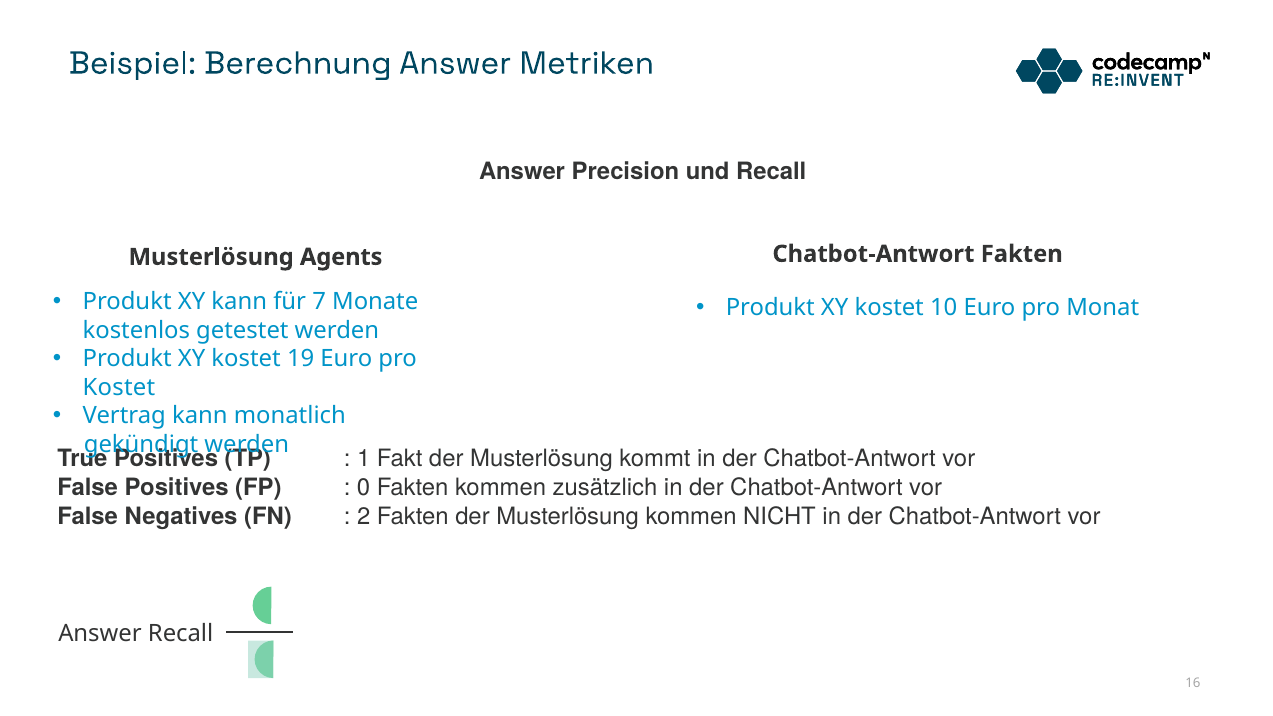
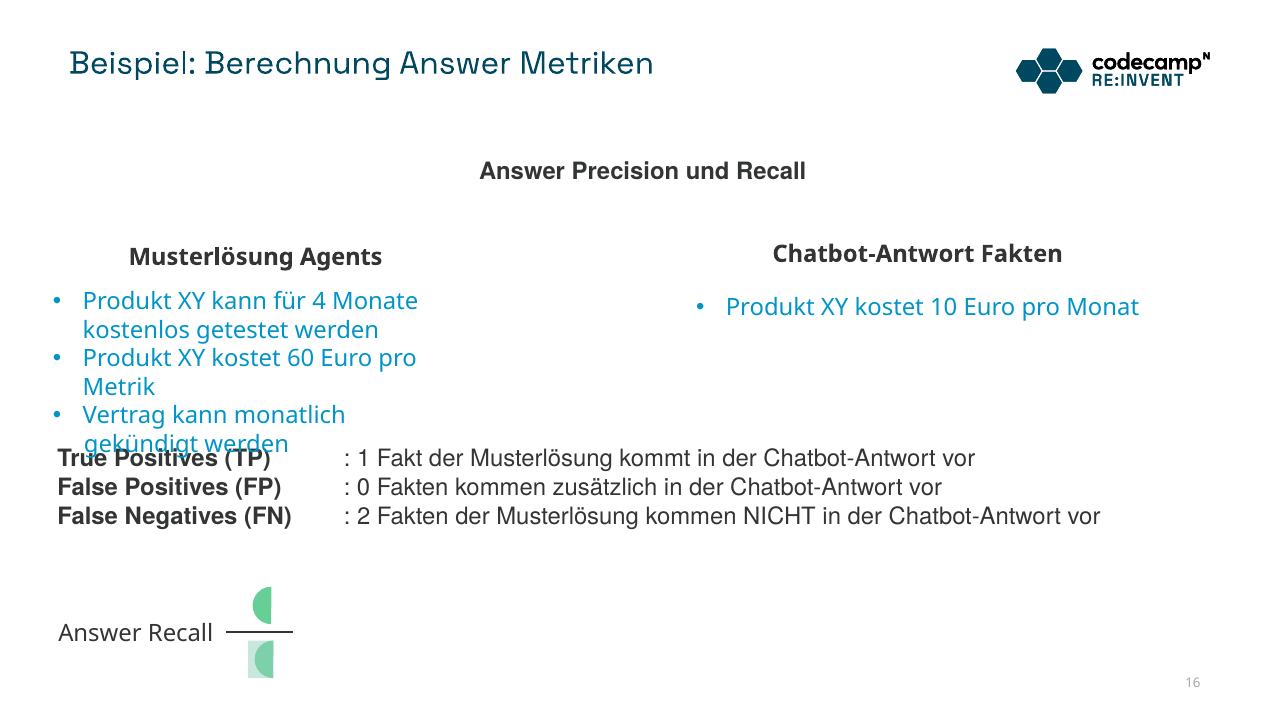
7: 7 -> 4 (319, 302)
19: 19 -> 60 (301, 359)
Kostet: Kostet -> Metrik (119, 387)
